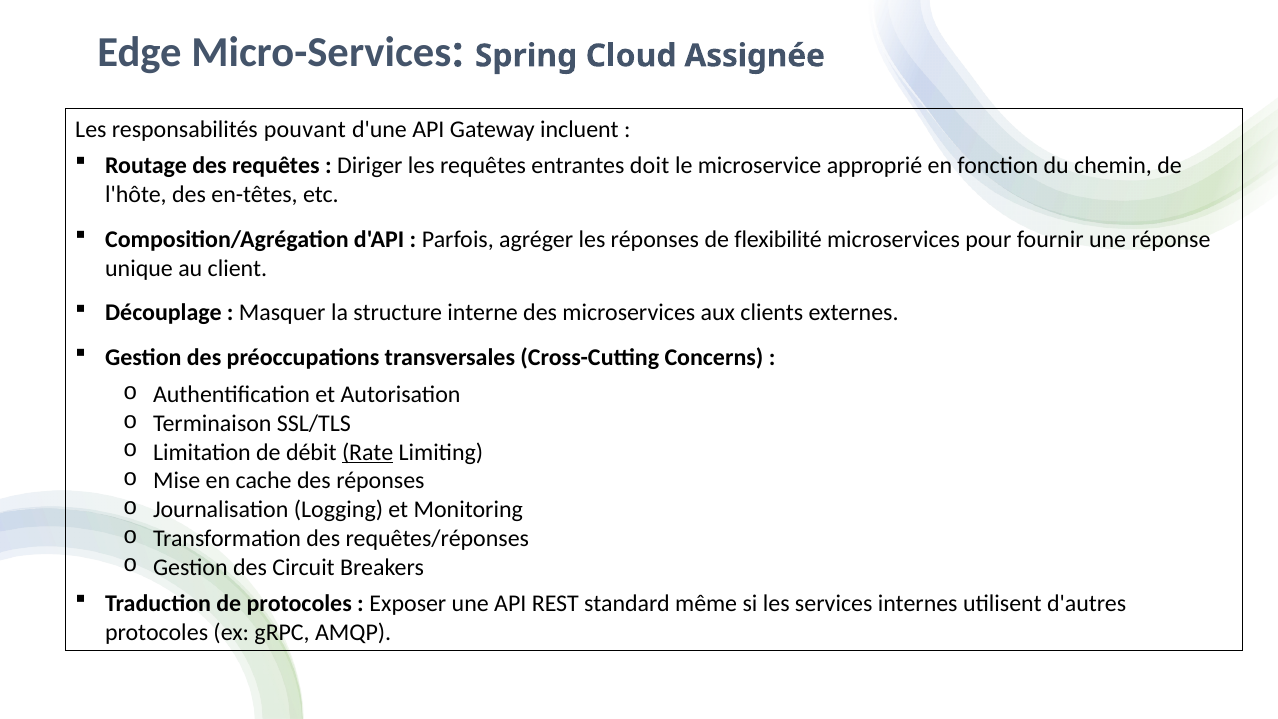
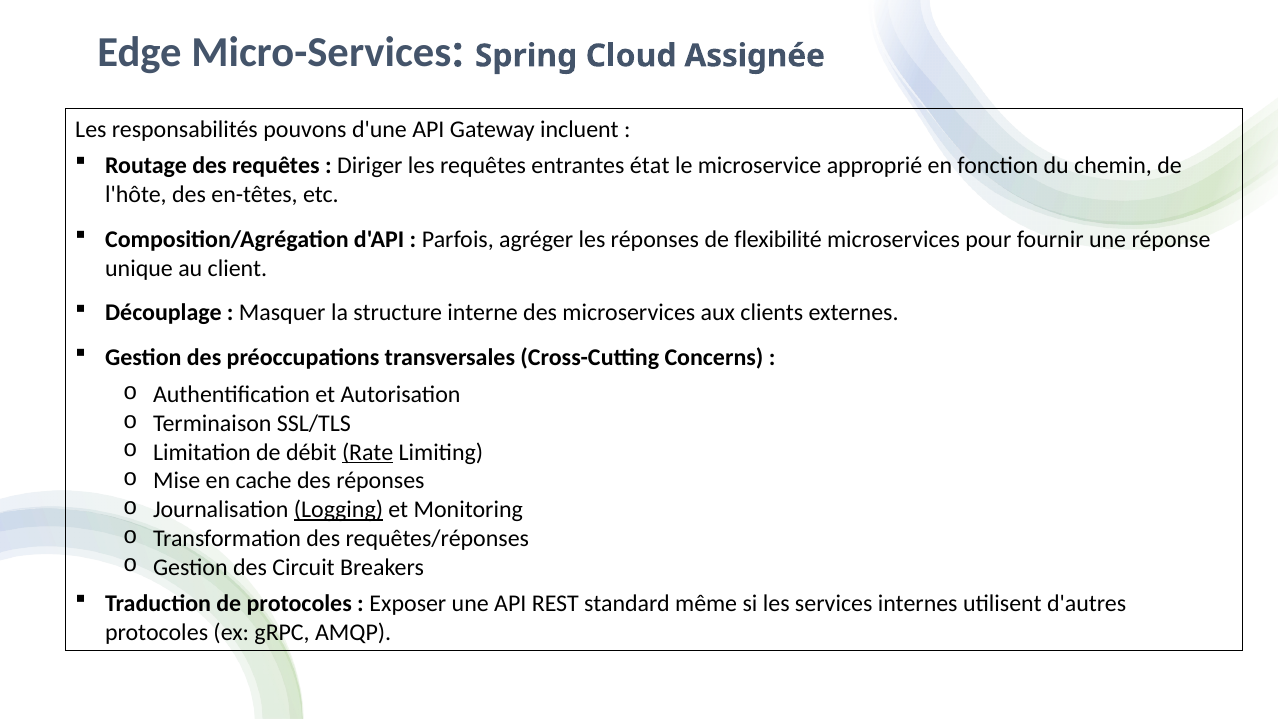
pouvant: pouvant -> pouvons (305, 129)
doit: doit -> état (650, 166)
Logging underline: none -> present (338, 510)
